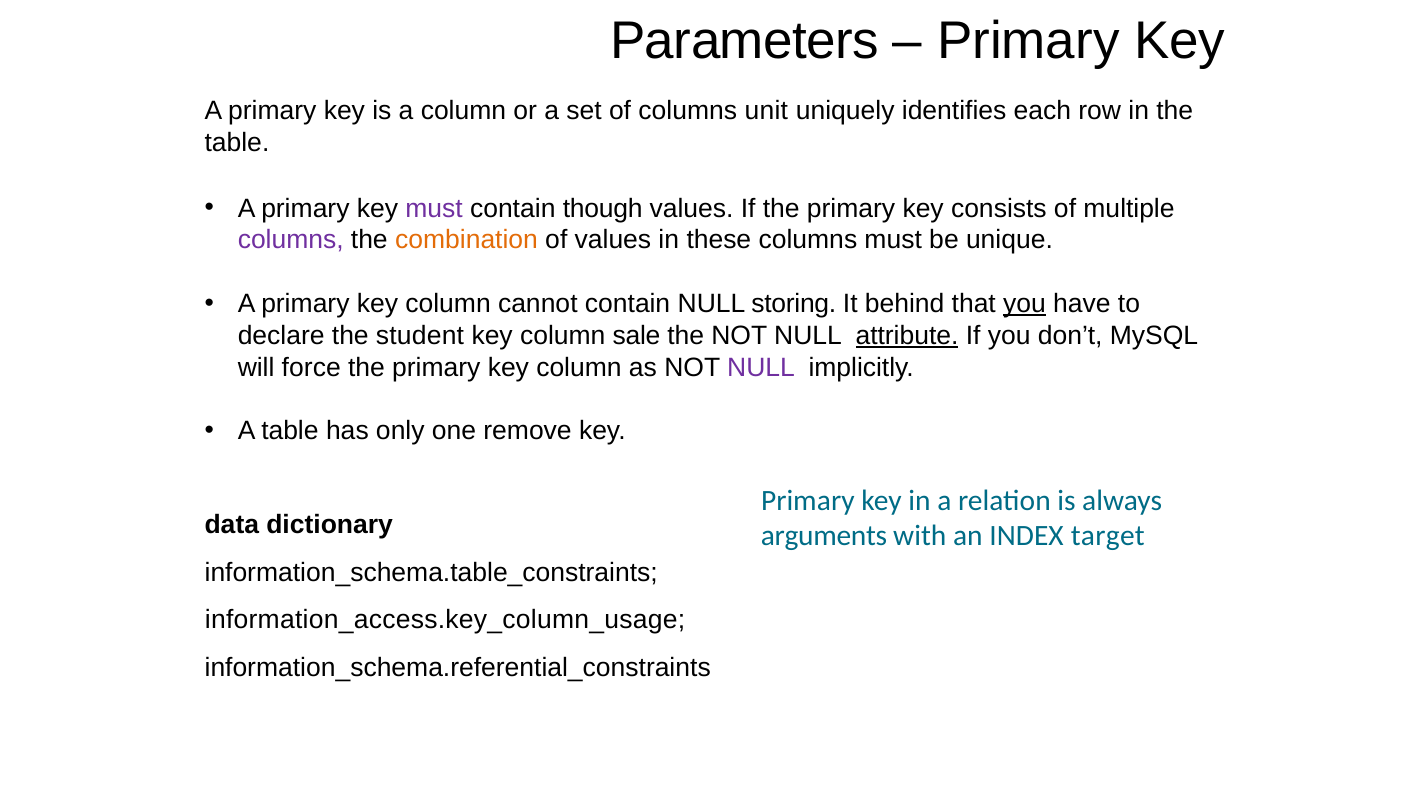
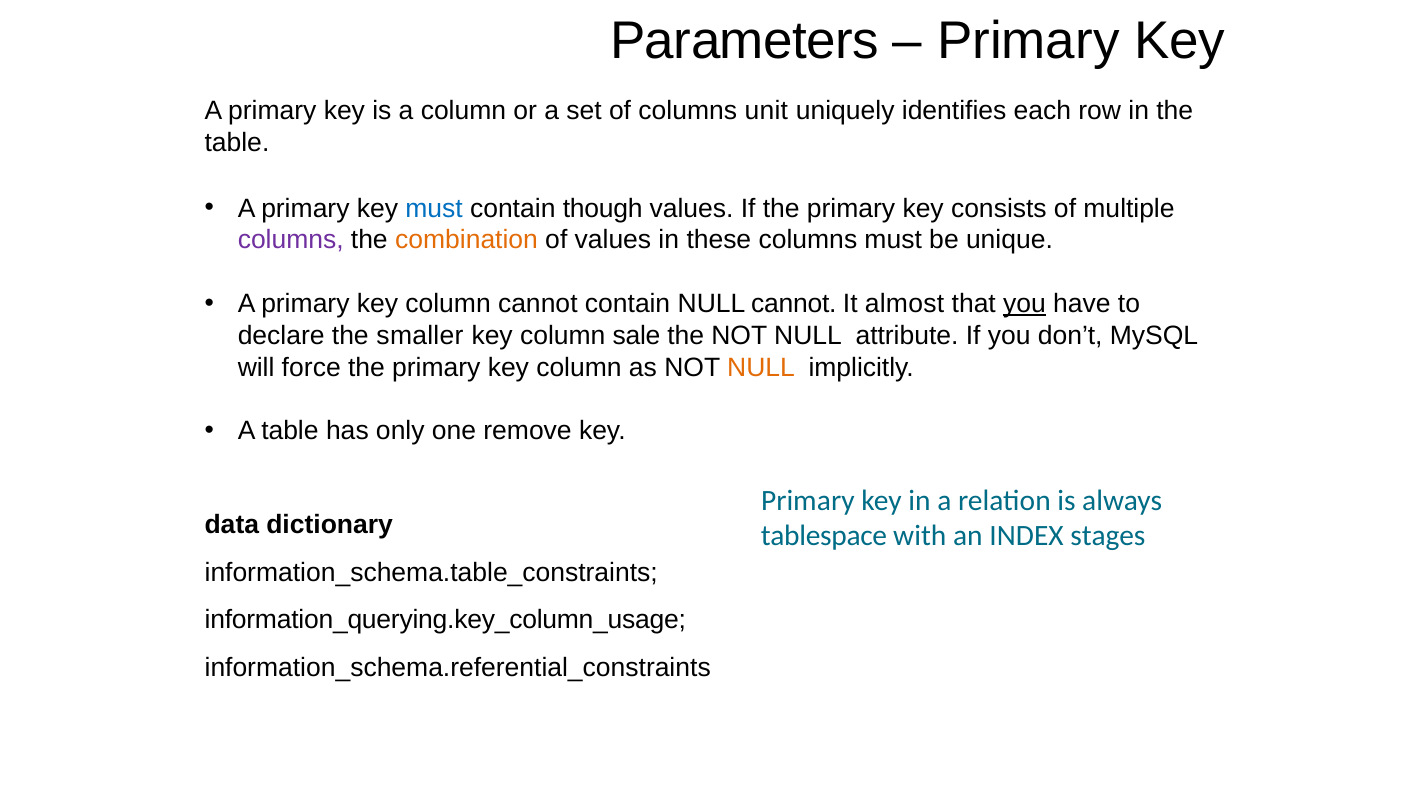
must colour: purple -> blue (434, 208)
NULL storing: storing -> cannot (794, 304)
behind: behind -> almost (905, 304)
student: student -> smaller (420, 336)
attribute underline: present -> none (907, 336)
NULL colour: purple -> orange (761, 367)
arguments: arguments -> tablespace (824, 536)
target: target -> stages (1108, 536)
information_access.key_column_usage: information_access.key_column_usage -> information_querying.key_column_usage (445, 620)
